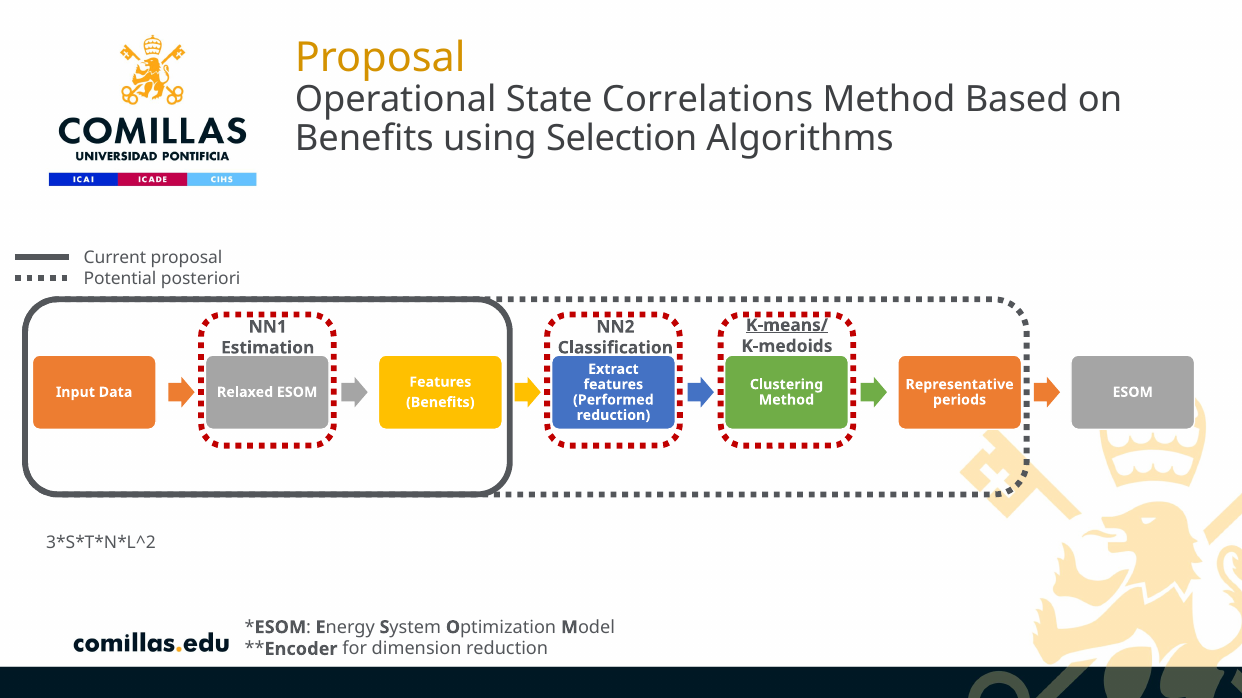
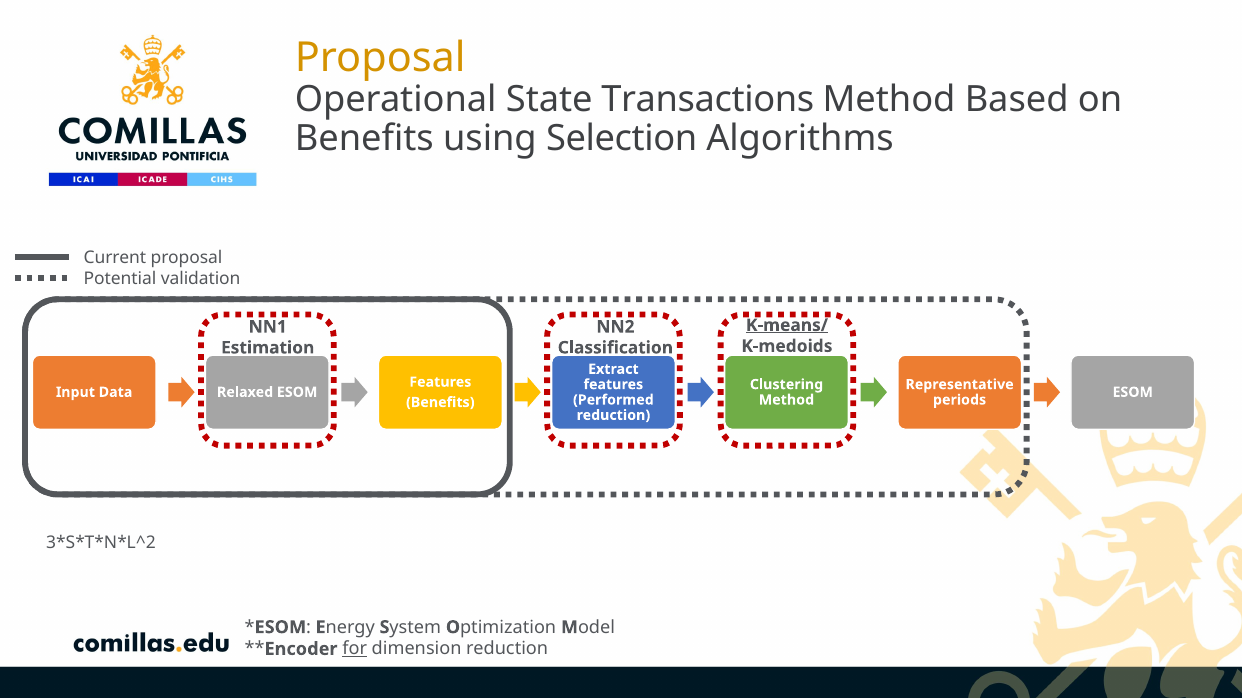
Correlations: Correlations -> Transactions (708, 100)
posteriori: posteriori -> validation (201, 279)
for underline: none -> present (355, 650)
